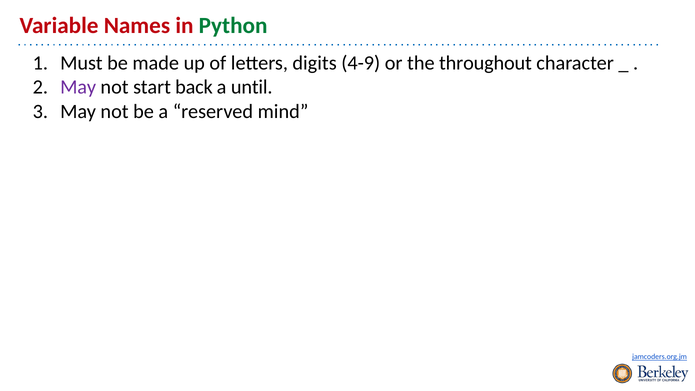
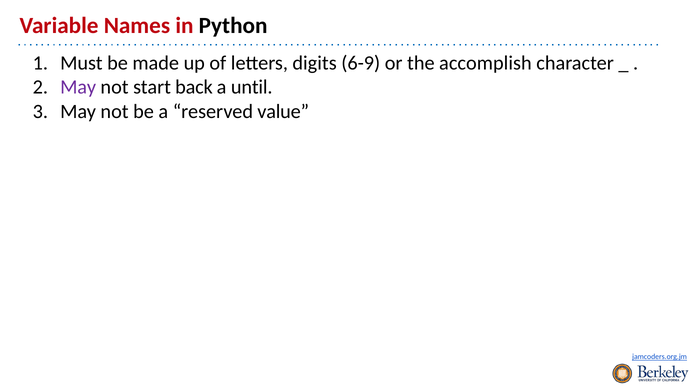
Python colour: green -> black (233, 25)
4-9: 4-9 -> 6-9 (361, 63)
throughout: throughout -> accomplish (485, 63)
mind: mind -> value (283, 111)
